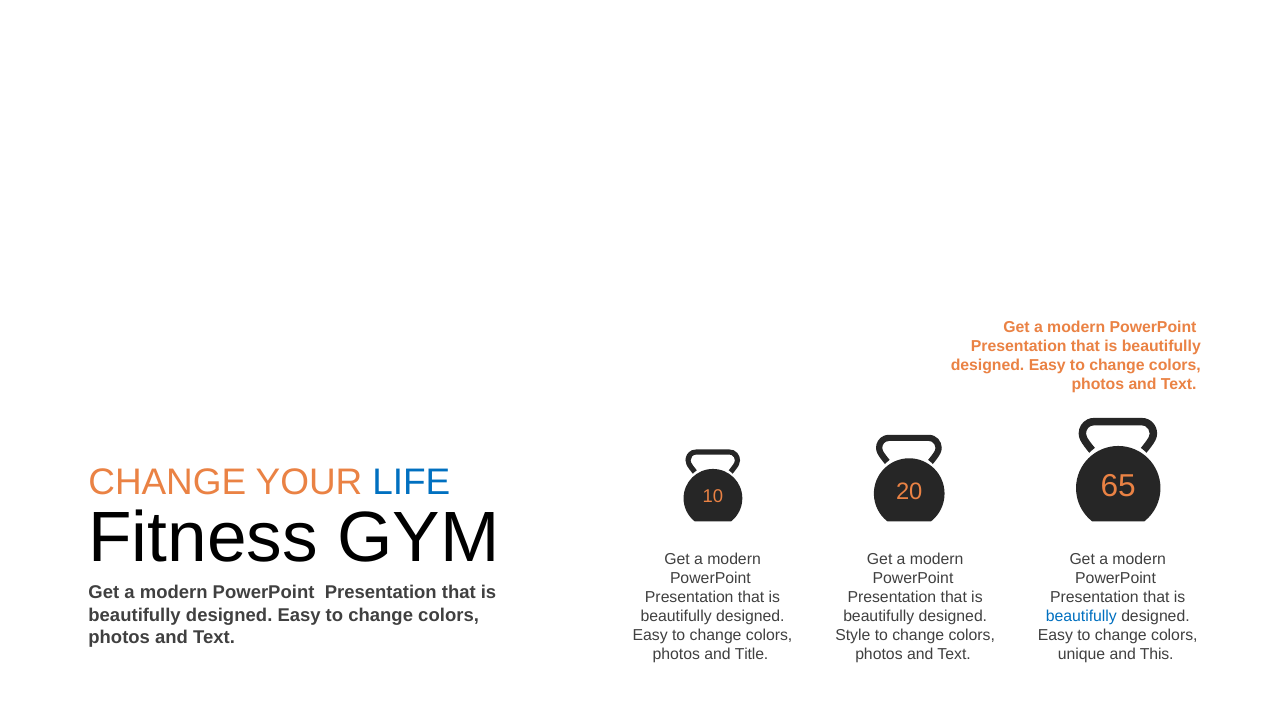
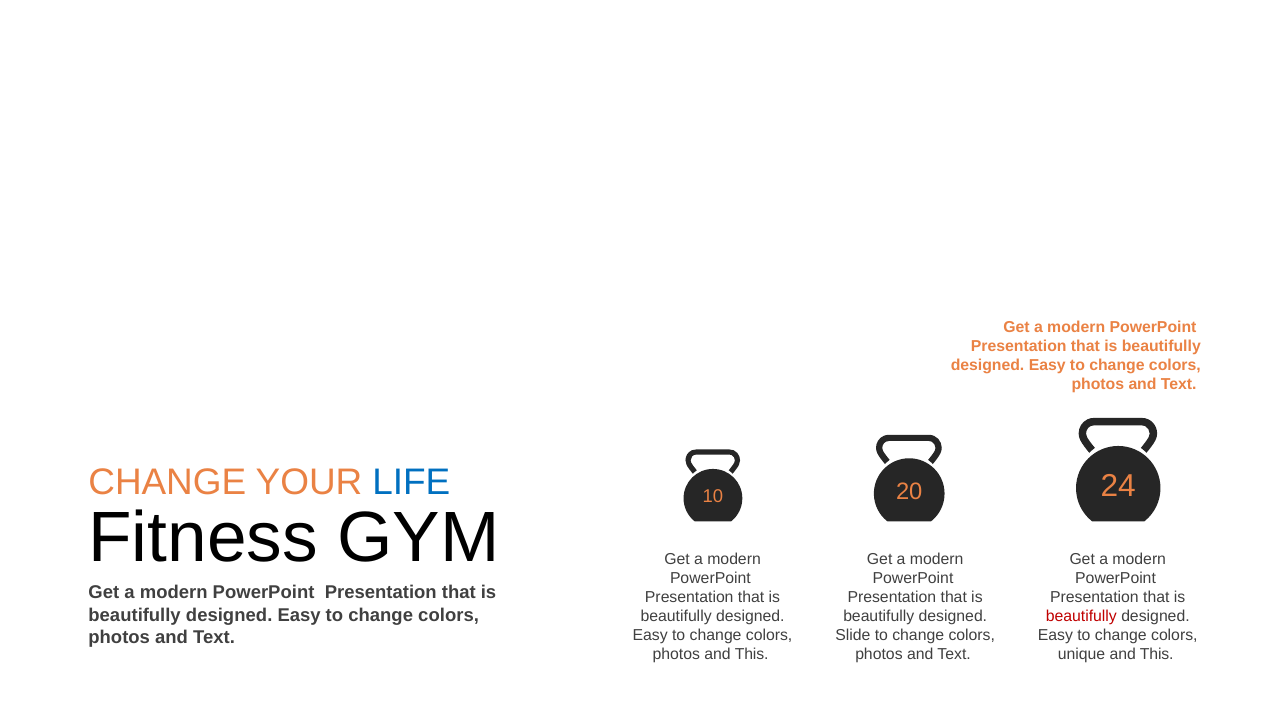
65: 65 -> 24 (1118, 486)
beautifully colour: blue -> red (1081, 616)
Style: Style -> Slide (853, 635)
photos and Title: Title -> This (752, 654)
